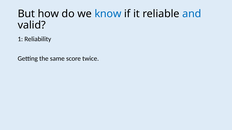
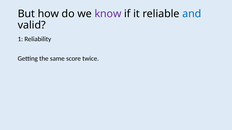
know colour: blue -> purple (108, 14)
